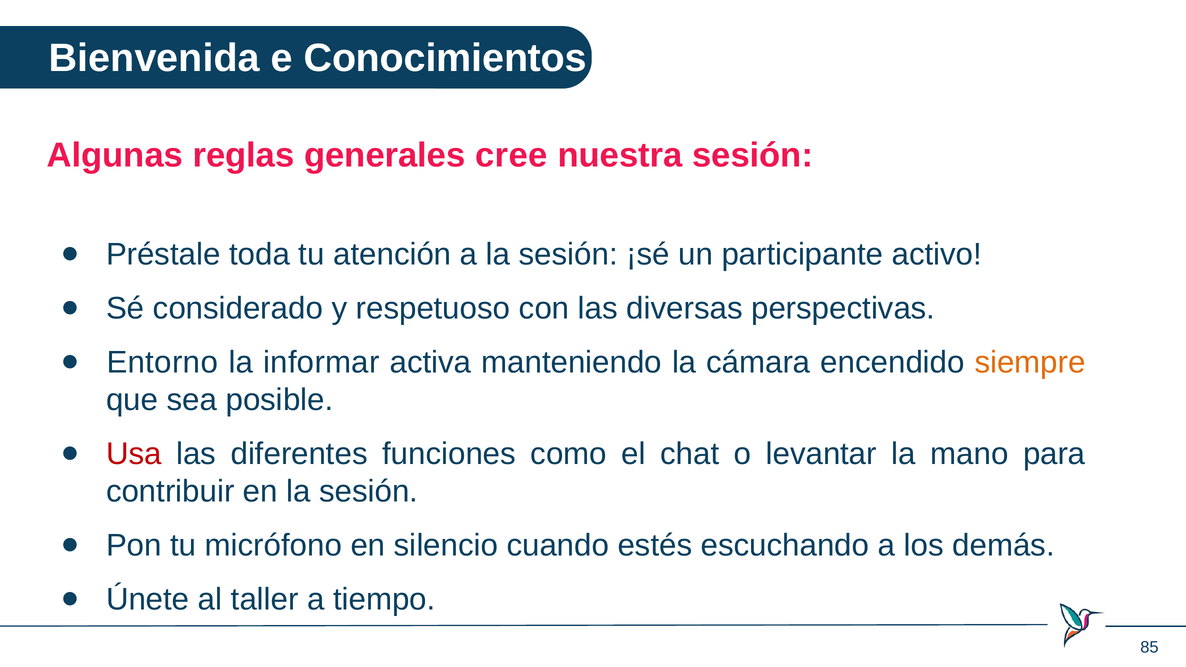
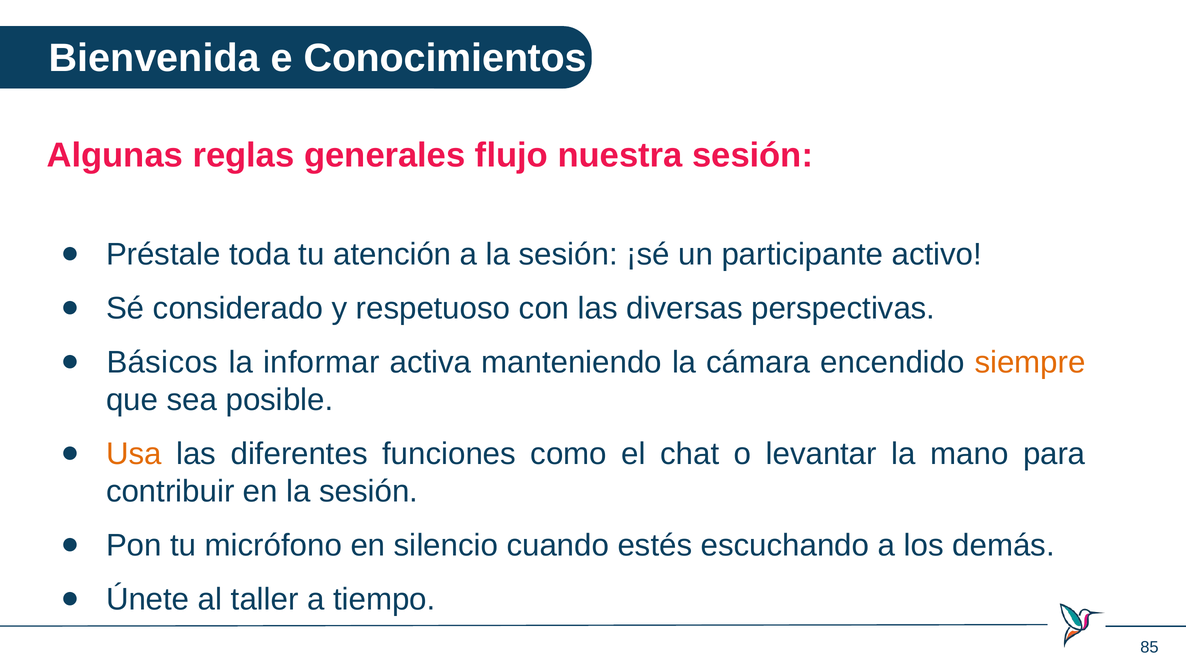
cree: cree -> flujo (512, 155)
Entorno: Entorno -> Básicos (162, 362)
Usa colour: red -> orange (134, 454)
